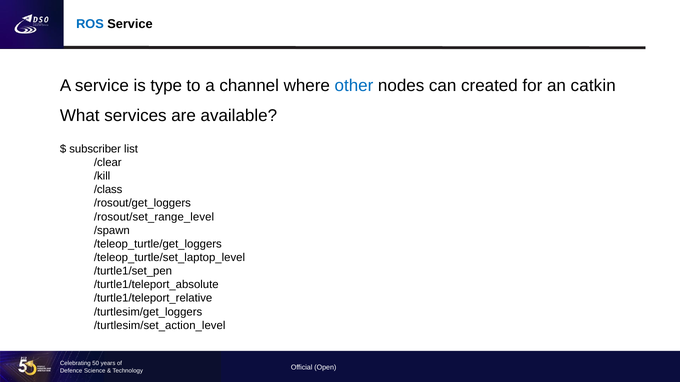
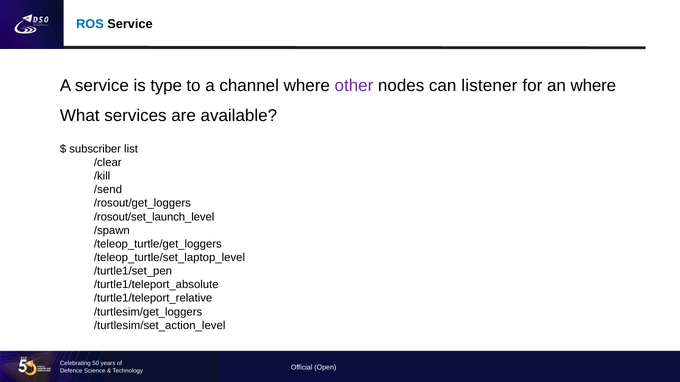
other colour: blue -> purple (354, 86)
created: created -> listener (489, 86)
an catkin: catkin -> where (593, 86)
/class: /class -> /send (108, 190)
/rosout/set_range_level: /rosout/set_range_level -> /rosout/set_launch_level (154, 217)
